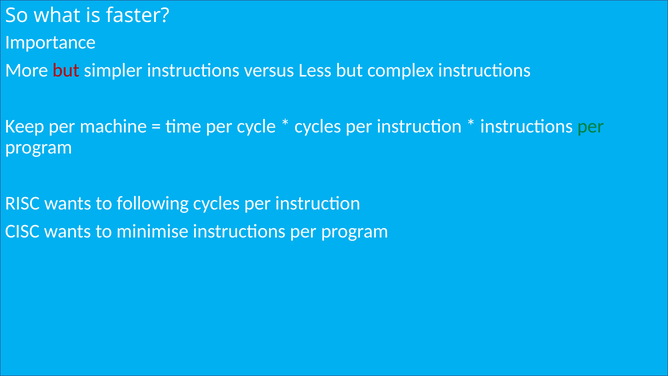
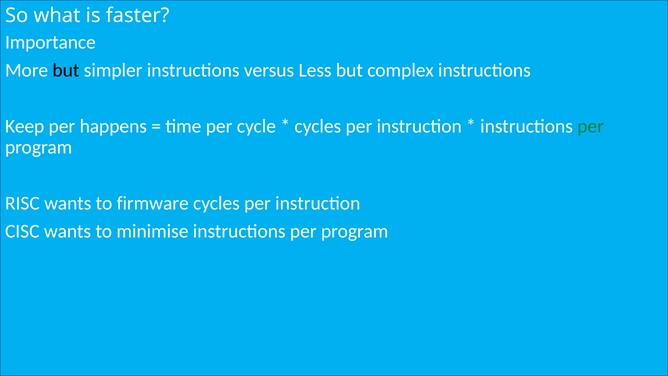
but colour: red -> black (66, 70)
machine: machine -> happens (113, 126)
following: following -> firmware (153, 203)
